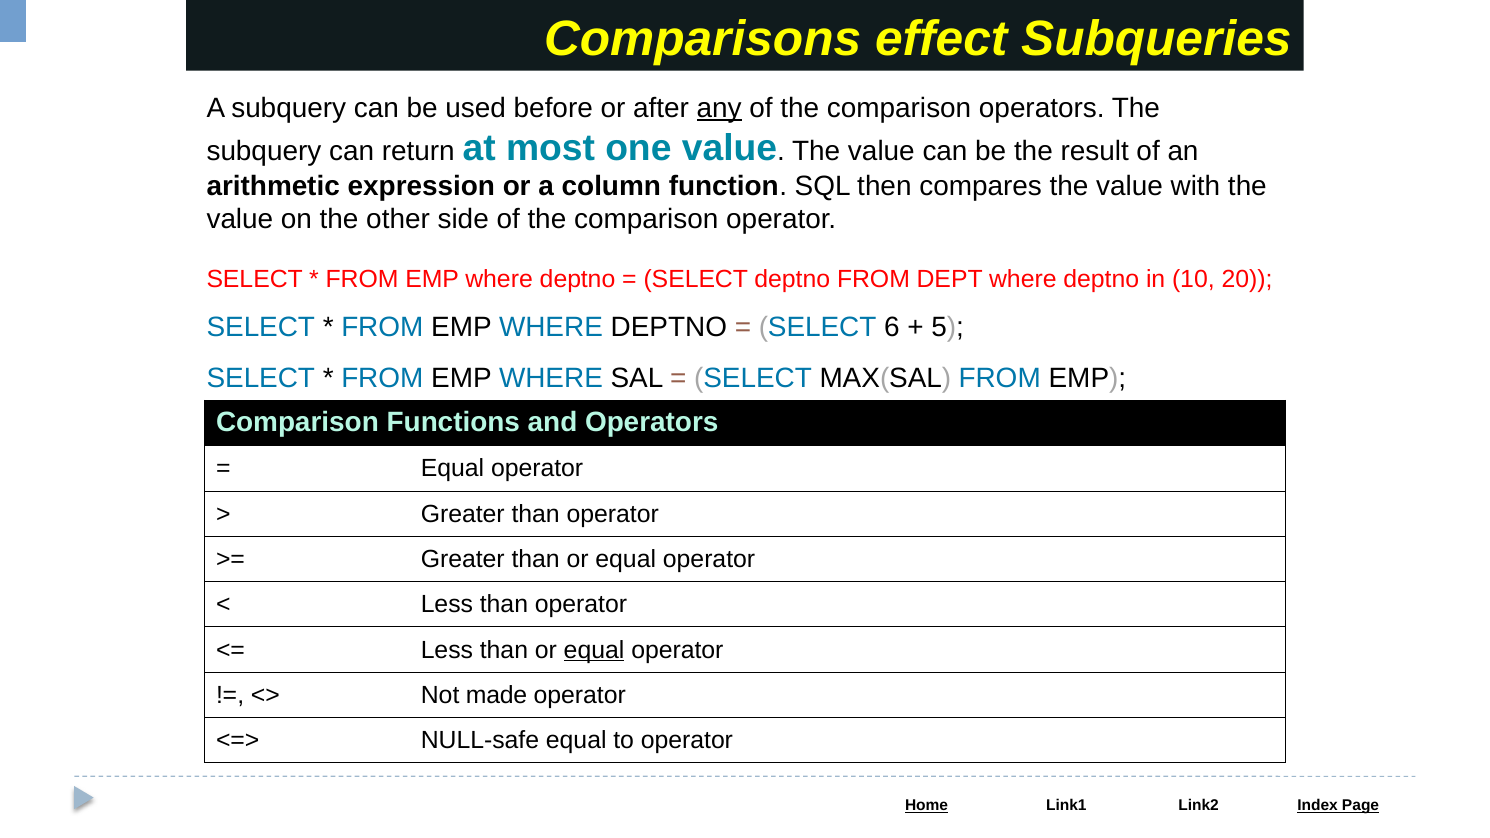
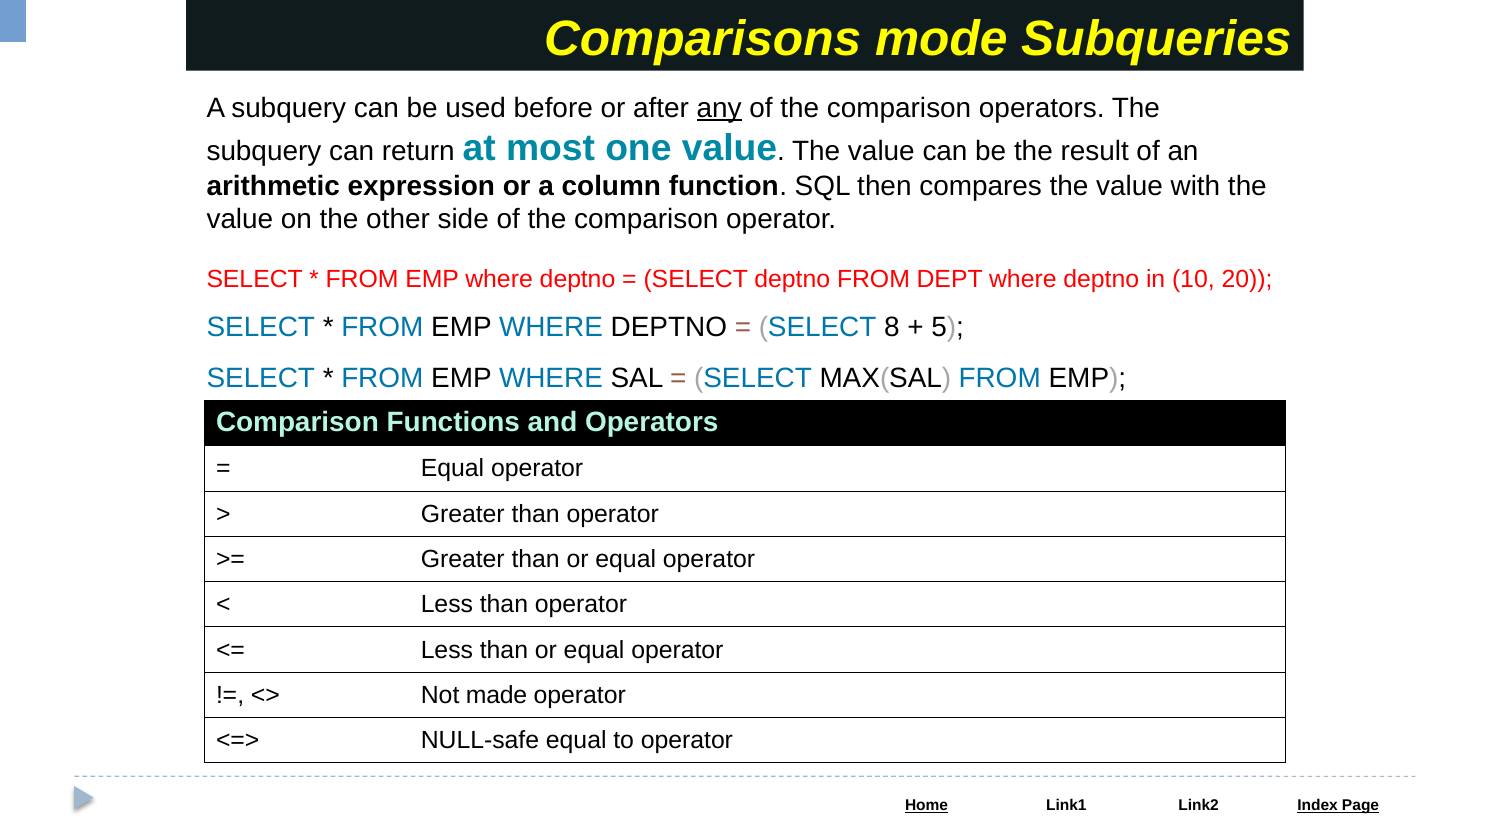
effect: effect -> mode (941, 39)
6: 6 -> 8 (892, 328)
equal underline: present -> none (594, 650)
